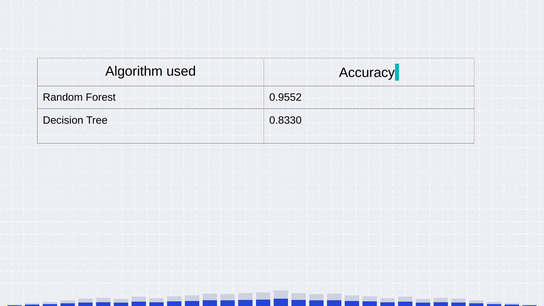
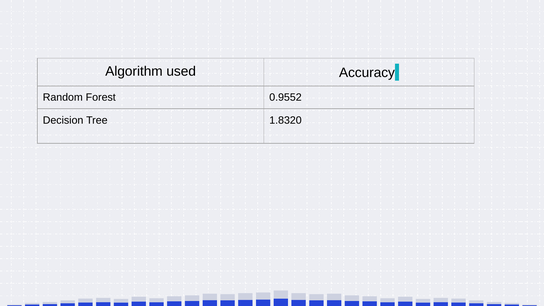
0.8330: 0.8330 -> 1.8320 (285, 120)
